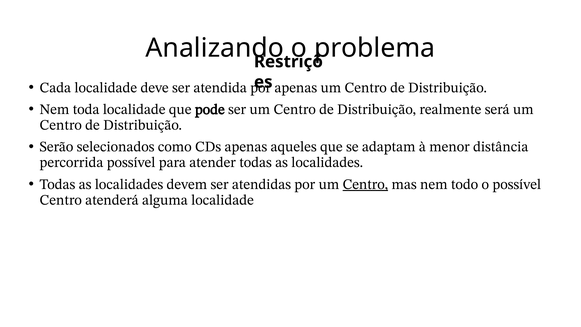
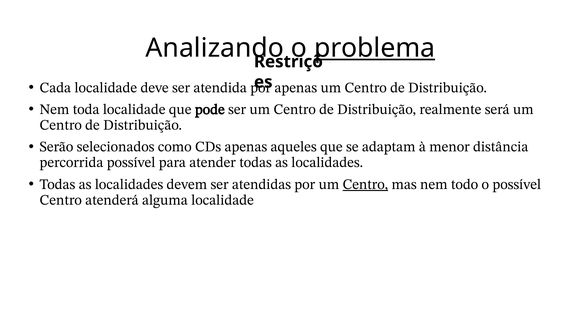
problema underline: none -> present (375, 48)
